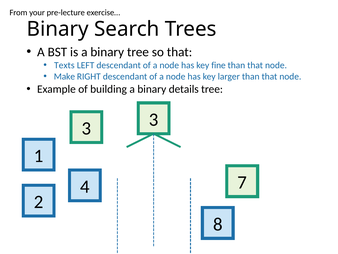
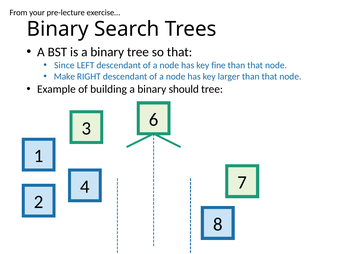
Texts: Texts -> Since (64, 65)
details: details -> should (184, 89)
3 3: 3 -> 6 (154, 119)
